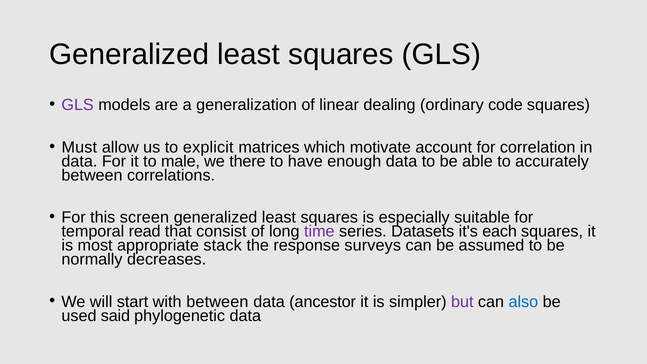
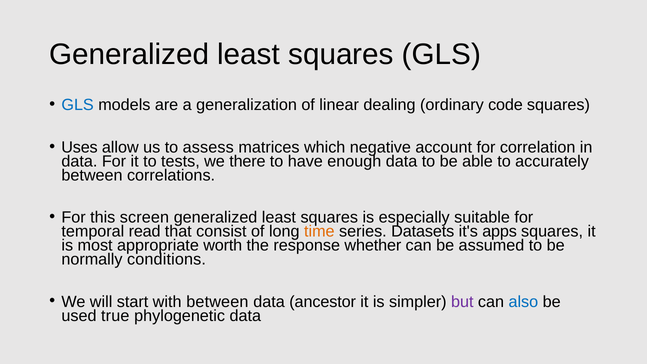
GLS colour: purple -> blue (78, 105)
Must: Must -> Uses (79, 147)
explicit: explicit -> assess (208, 147)
motivate: motivate -> negative (380, 147)
male: male -> tests (180, 161)
time colour: purple -> orange (319, 232)
each: each -> apps (500, 232)
stack: stack -> worth (223, 246)
surveys: surveys -> whether (373, 246)
decreases: decreases -> conditions (166, 260)
said: said -> true (115, 316)
